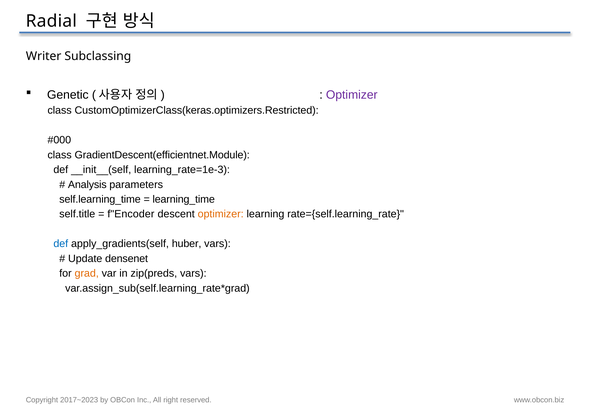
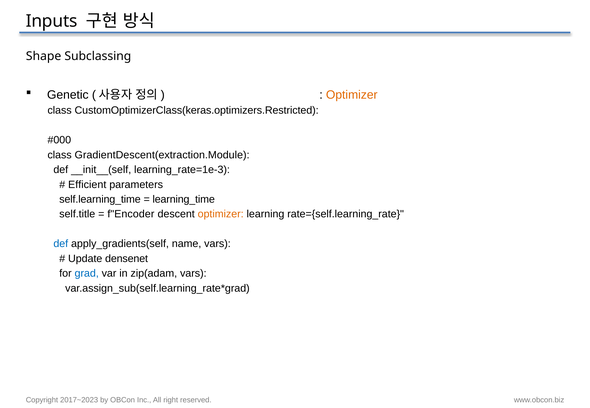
Radial: Radial -> Inputs (52, 21)
Writer: Writer -> Shape (44, 56)
Optimizer colour: purple -> orange (352, 95)
GradientDescent(efficientnet.Module: GradientDescent(efficientnet.Module -> GradientDescent(extraction.Module (162, 155)
Analysis: Analysis -> Efficient (87, 185)
huber: huber -> name (187, 244)
grad colour: orange -> blue (87, 274)
zip(preds: zip(preds -> zip(adam (154, 274)
